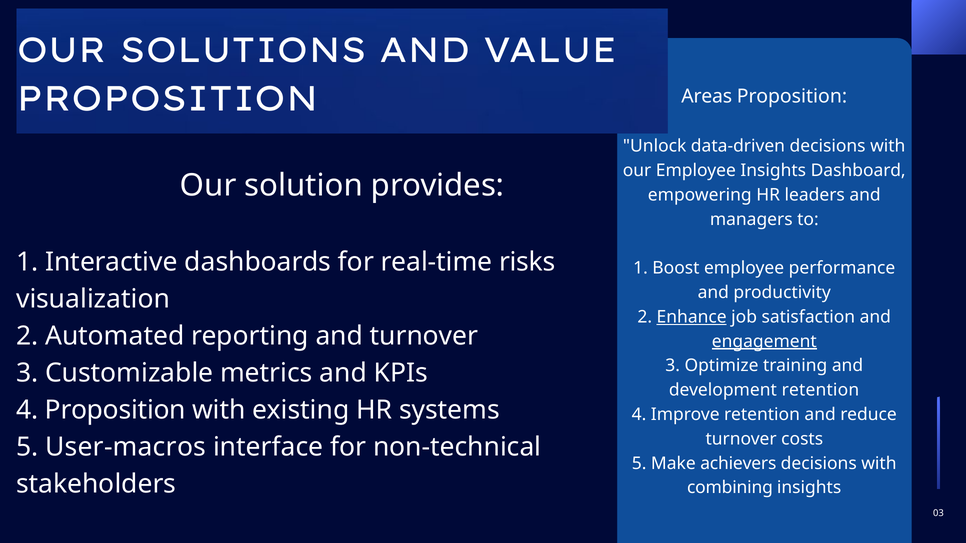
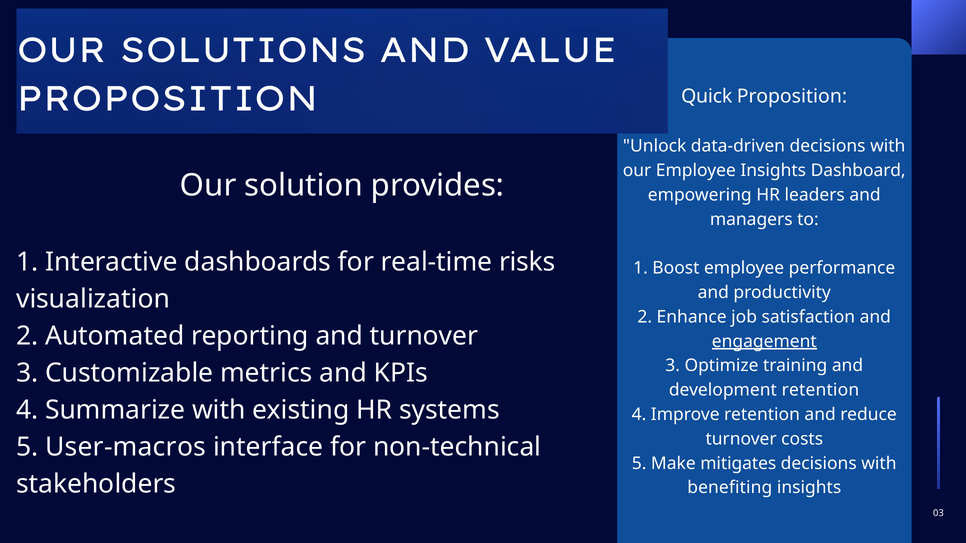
Areas: Areas -> Quick (707, 96)
Enhance underline: present -> none (692, 317)
4 Proposition: Proposition -> Summarize (115, 410)
achievers: achievers -> mitigates (738, 464)
combining: combining -> benefiting (730, 488)
